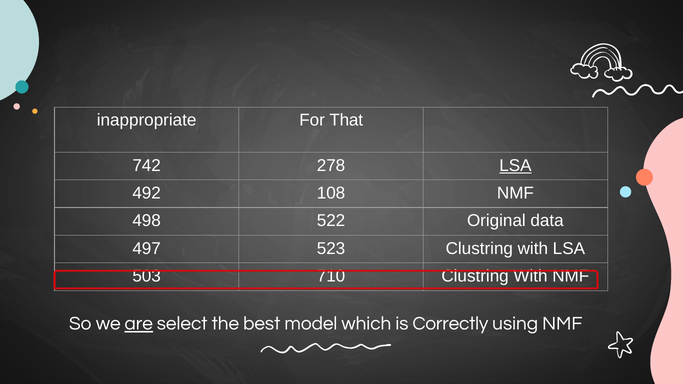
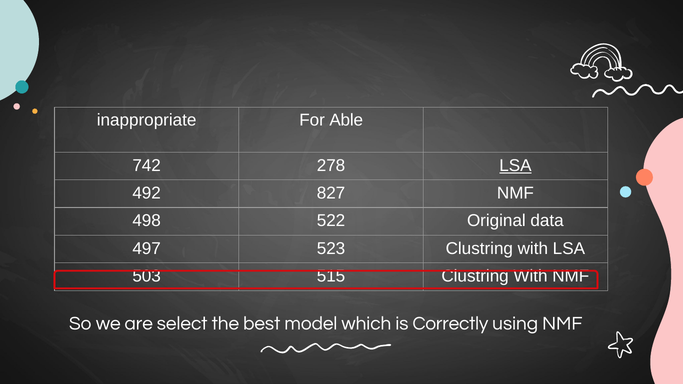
That: That -> Able (346, 120)
108: 108 -> 827 (331, 193)
710: 710 -> 515 (331, 276)
are underline: present -> none (139, 324)
